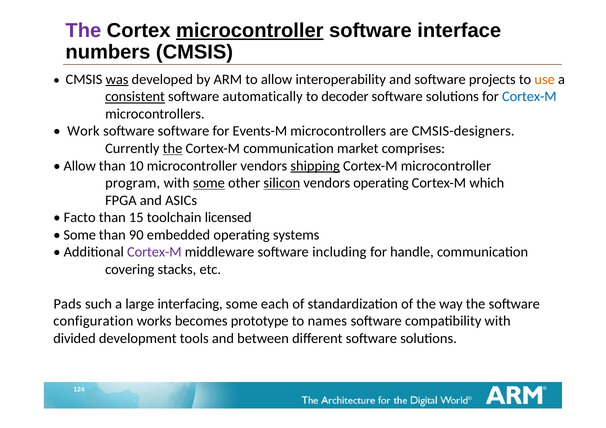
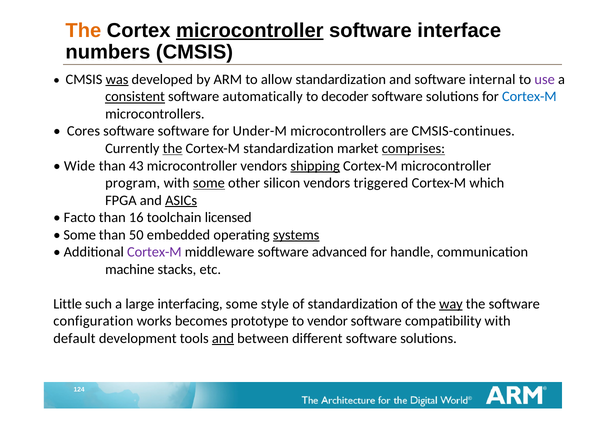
The colour: purple -> orange (83, 31)
allow interoperability: interoperability -> standardization (341, 79)
projects: projects -> internal (492, 79)
use colour: orange -> purple (545, 79)
Work: Work -> Cores (83, 131)
Events-M: Events-M -> Under-M (260, 131)
CMSIS-designers: CMSIS-designers -> CMSIS-continues (463, 131)
Cortex-M communication: communication -> standardization (289, 149)
comprises underline: none -> present (413, 149)
Allow: Allow -> Wide (80, 166)
10: 10 -> 43 (136, 166)
silicon underline: present -> none (282, 183)
vendors operating: operating -> triggered (381, 183)
ASICs underline: none -> present (181, 200)
15: 15 -> 16 (136, 218)
90: 90 -> 50 (136, 235)
systems underline: none -> present (296, 235)
including: including -> advanced (340, 252)
covering: covering -> machine (130, 270)
Pads: Pads -> Little (68, 304)
each: each -> style (275, 304)
way underline: none -> present (451, 304)
names: names -> vendor (327, 321)
divided: divided -> default (74, 339)
and underline: none -> present (223, 339)
